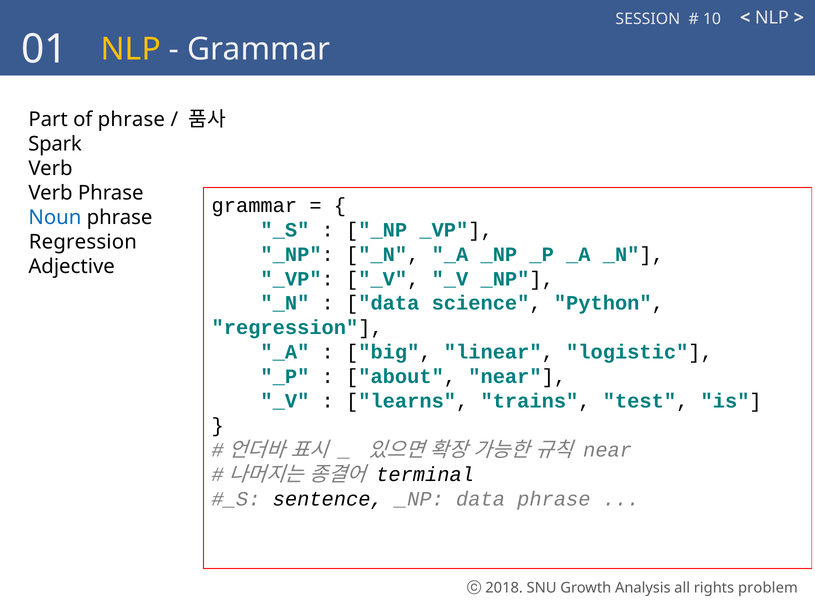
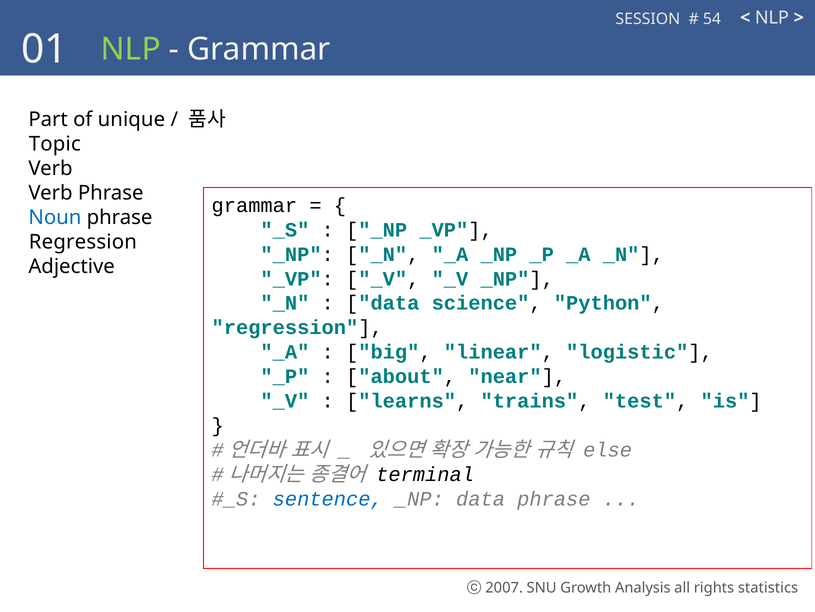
10: 10 -> 54 (712, 19)
NLP colour: yellow -> light green (131, 49)
of phrase: phrase -> unique (131, 120)
Spark: Spark -> Topic (55, 144)
near: near -> else (608, 450)
sentence colour: black -> blue (328, 498)
2018: 2018 -> 2007 (504, 587)
problem: problem -> statistics (768, 587)
